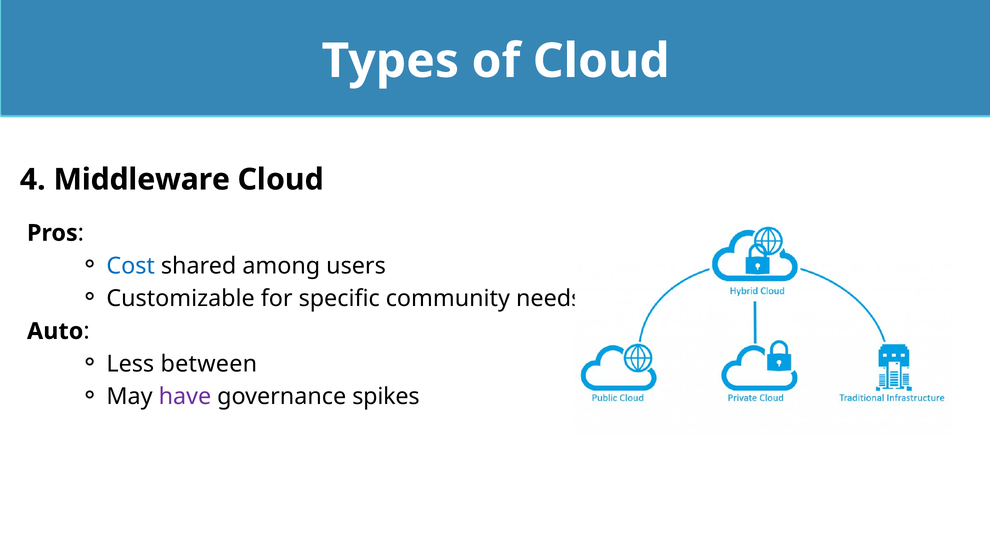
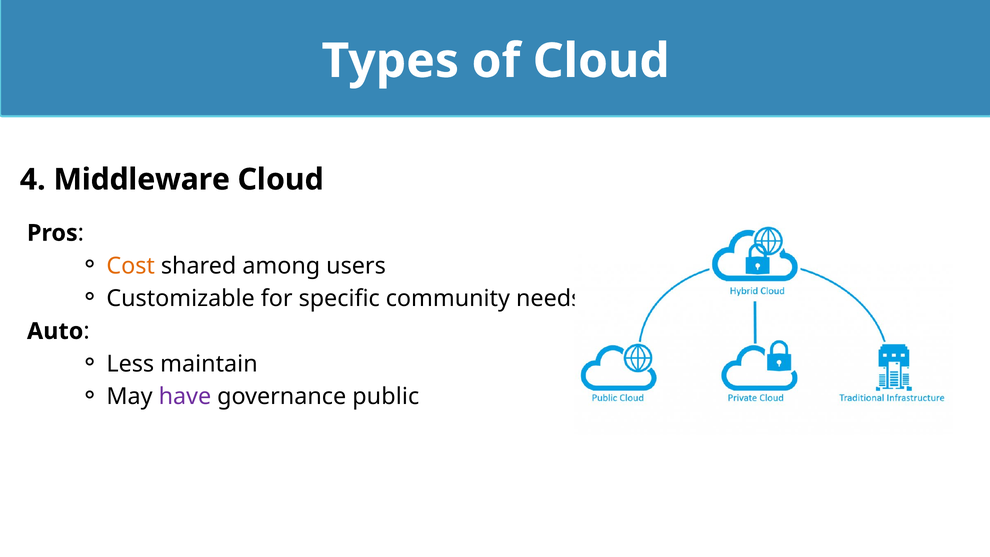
Cost colour: blue -> orange (131, 266)
between: between -> maintain (209, 364)
spikes: spikes -> public (386, 397)
